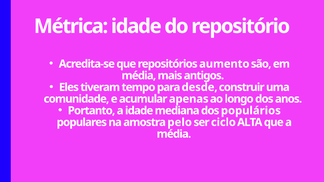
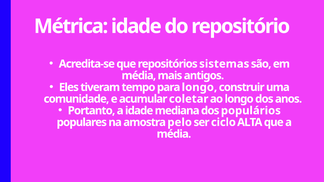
aumento: aumento -> sistemas (224, 64)
para desde: desde -> longo (199, 87)
apenas: apenas -> coletar (189, 99)
